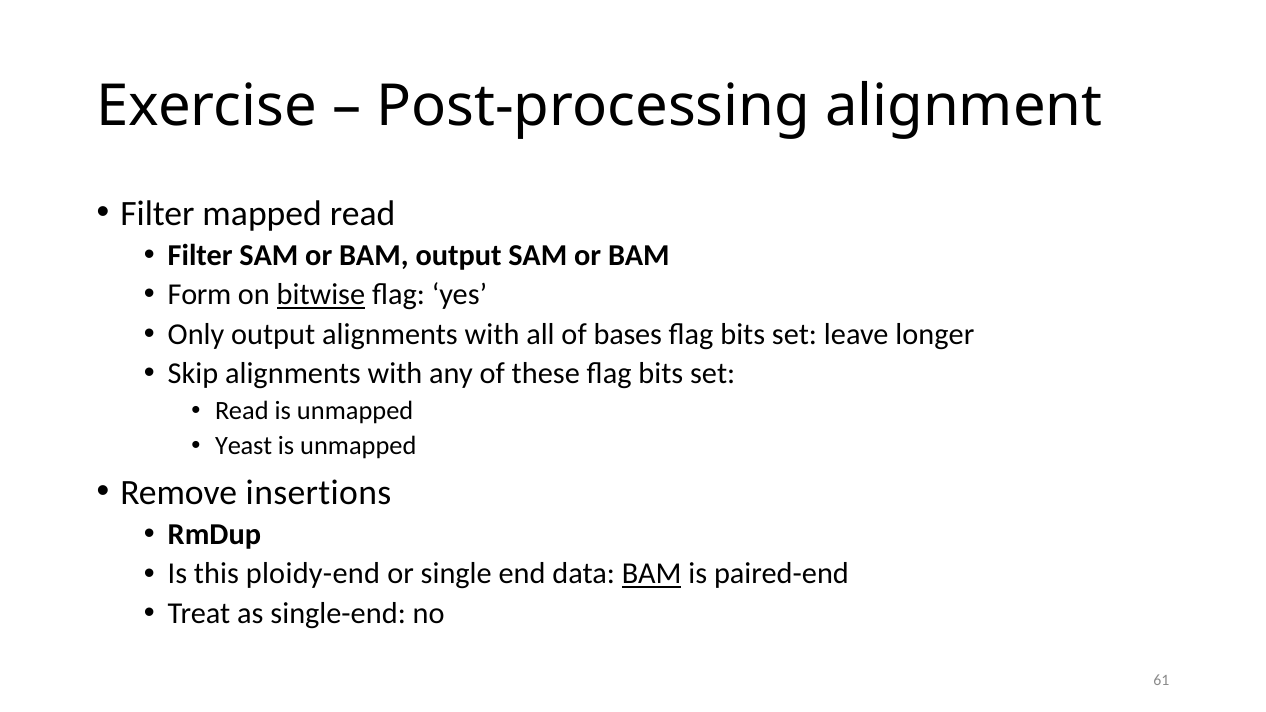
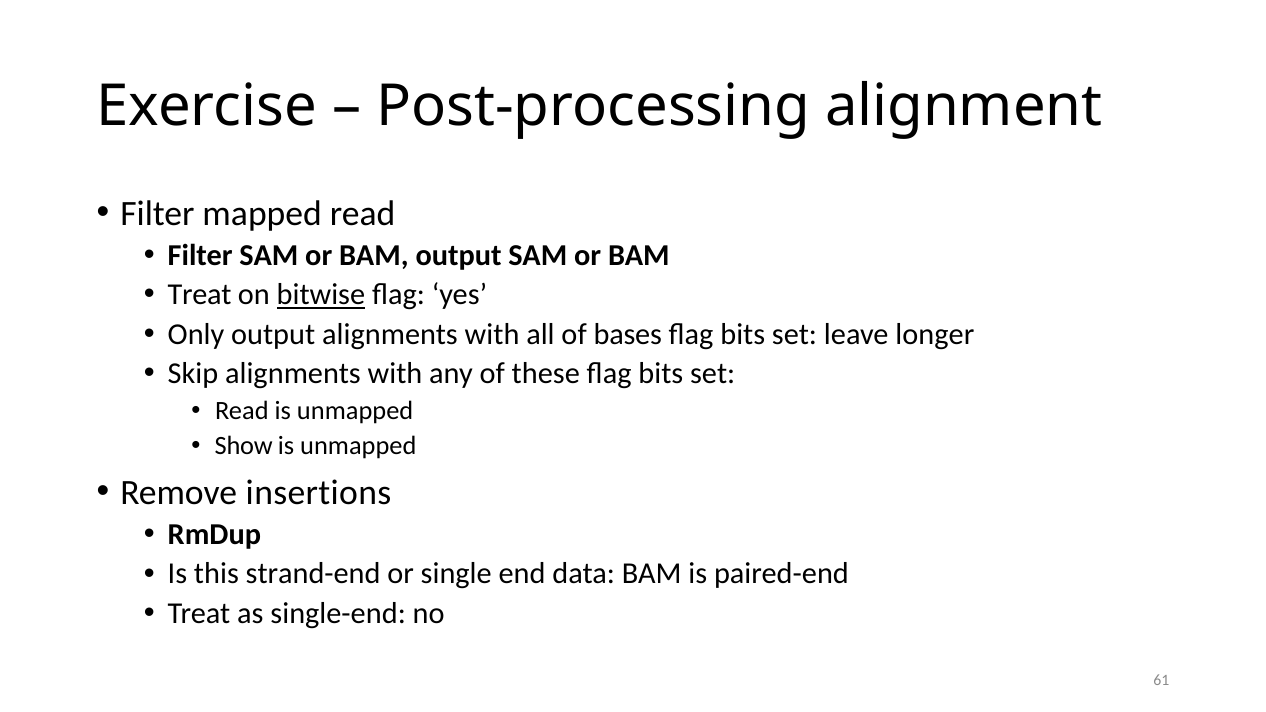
Form: Form -> Treat (200, 295)
Yeast: Yeast -> Show (244, 446)
ploidy-end: ploidy-end -> strand-end (313, 574)
BAM underline: present -> none (652, 574)
